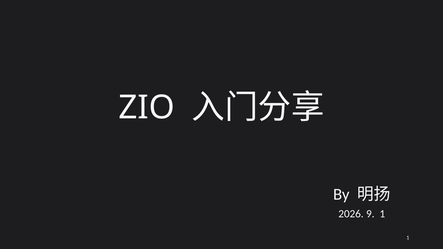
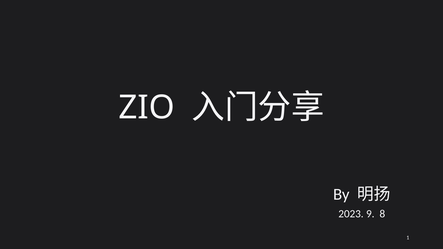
2026: 2026 -> 2023 (351, 214)
9 1: 1 -> 8 (382, 214)
